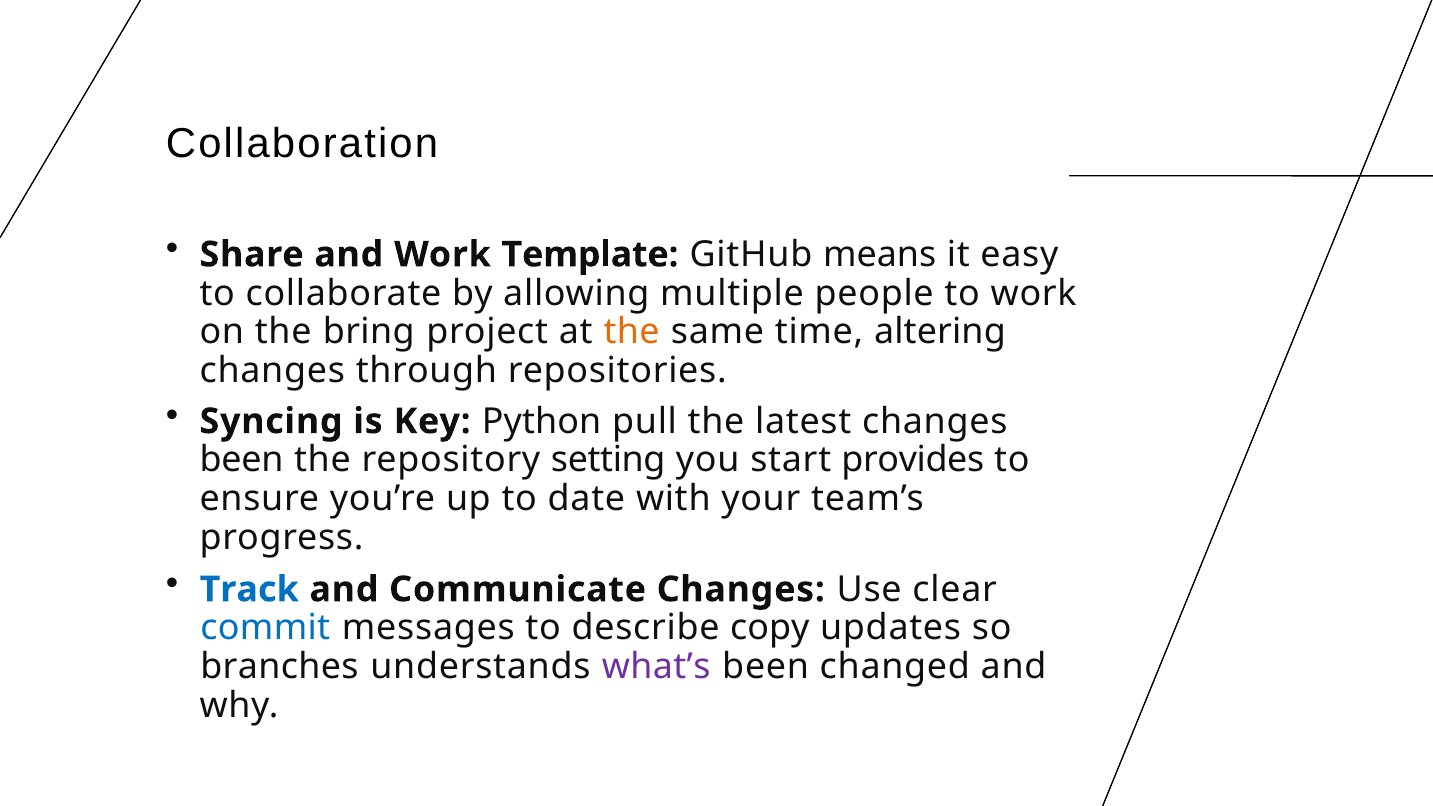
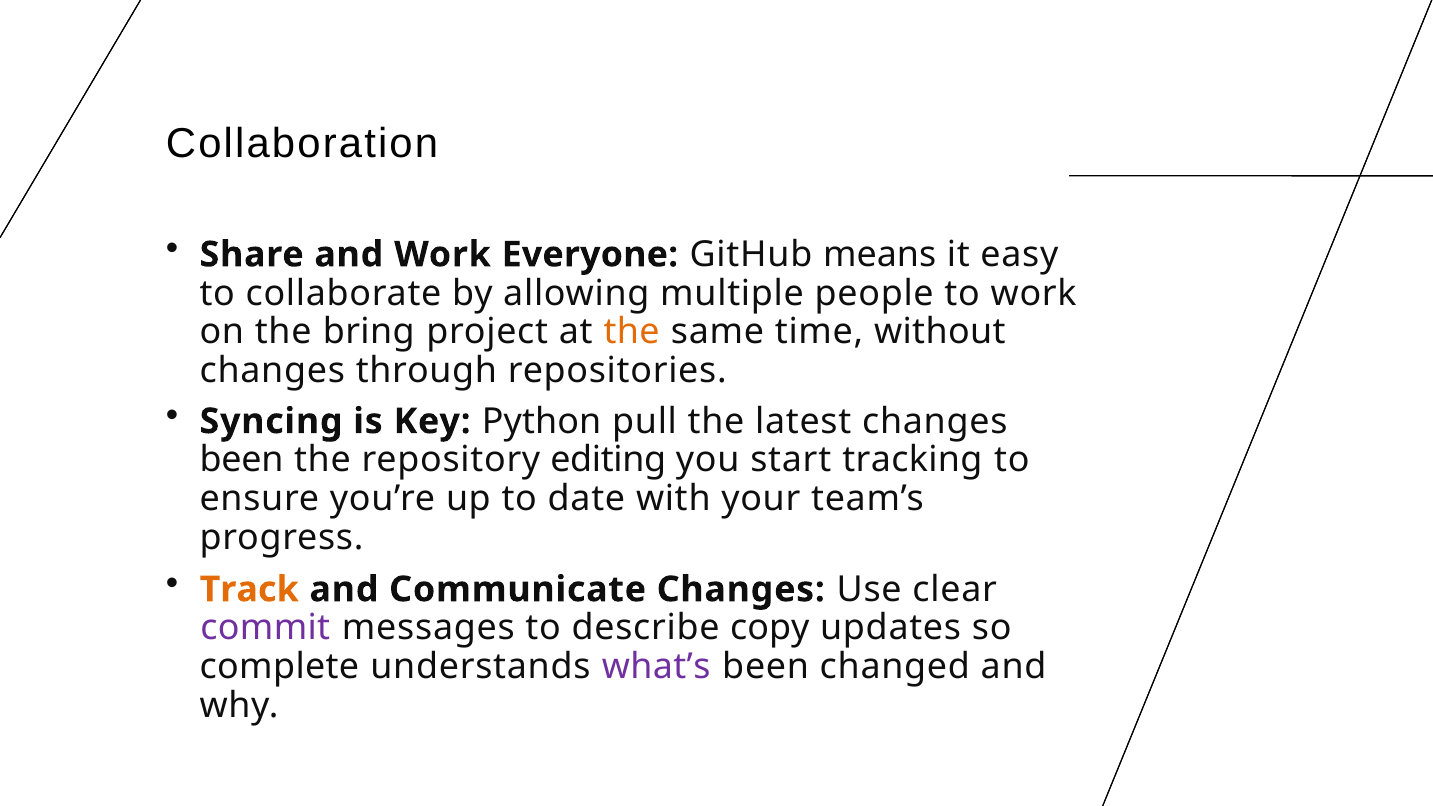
Template: Template -> Everyone (590, 255)
altering: altering -> without (940, 332)
setting: setting -> editing (608, 460)
provides: provides -> tracking (912, 460)
Track colour: blue -> orange (249, 589)
commit colour: blue -> purple (265, 628)
branches: branches -> complete (279, 667)
